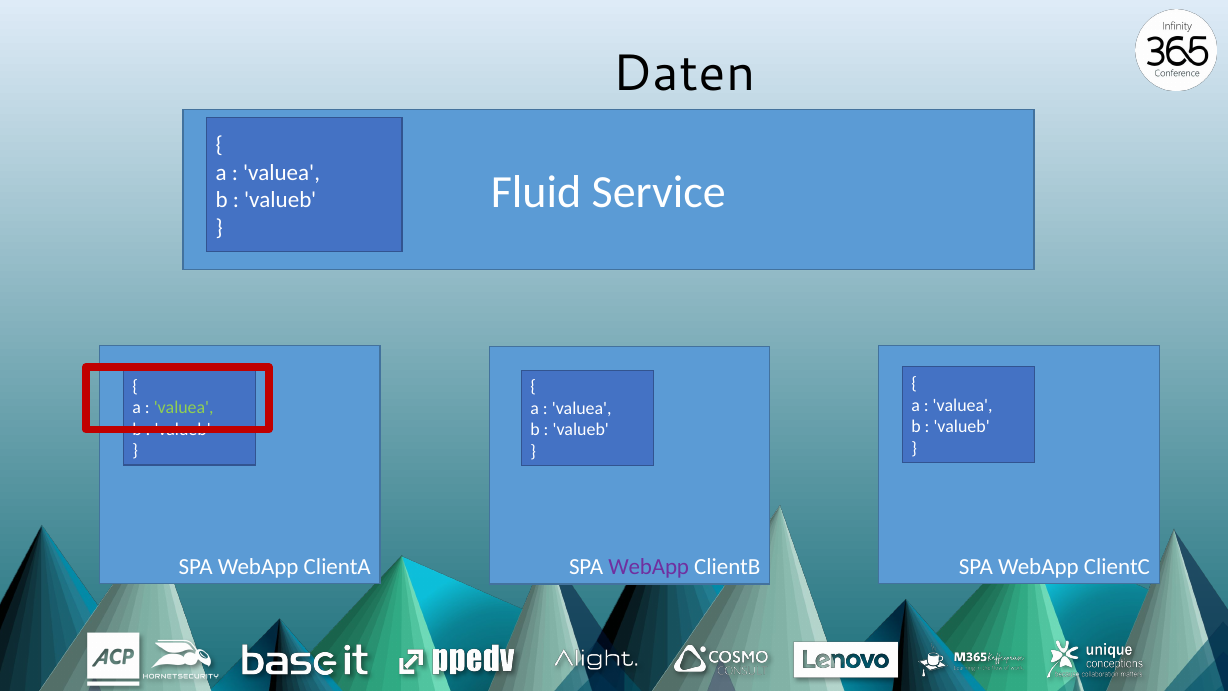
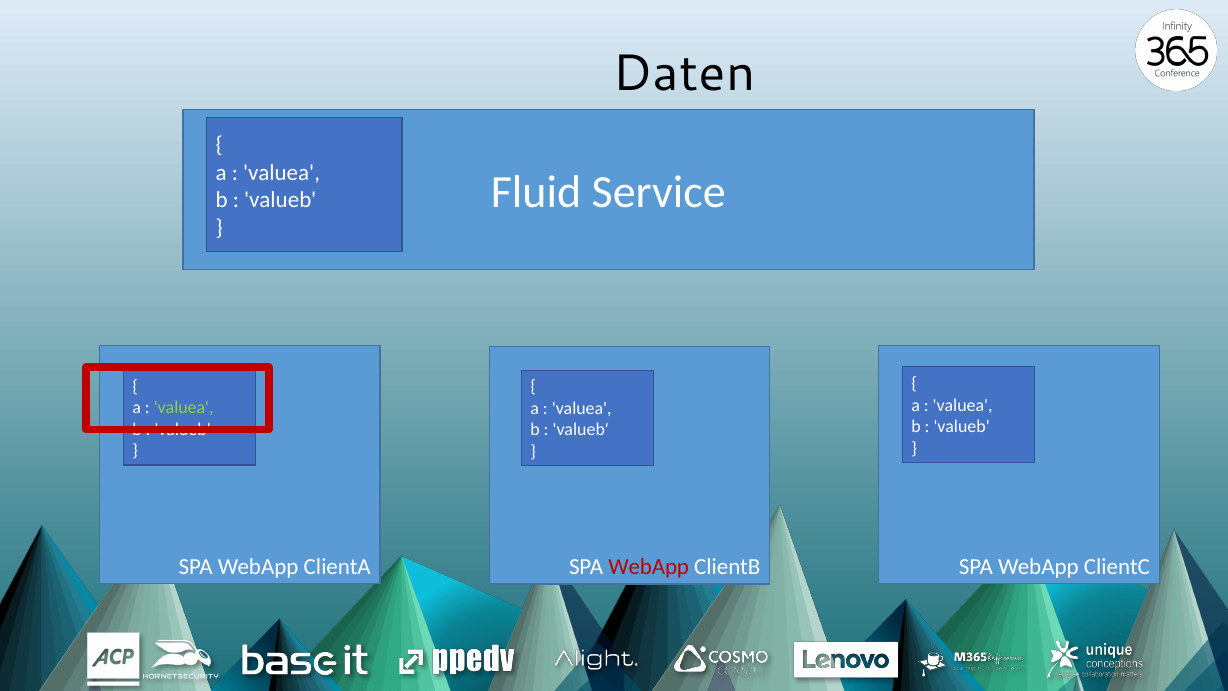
WebApp colour: purple -> red (649, 567)
